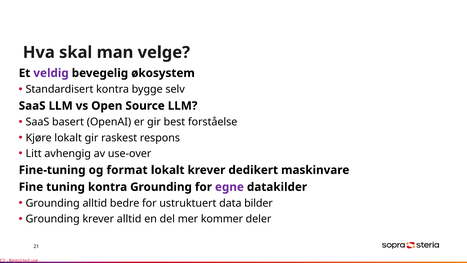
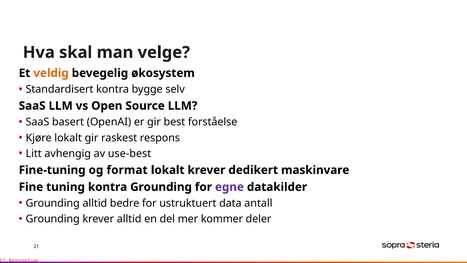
veldig colour: purple -> orange (51, 73)
use-over: use-over -> use-best (130, 153)
bilder: bilder -> antall (258, 203)
